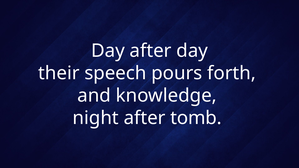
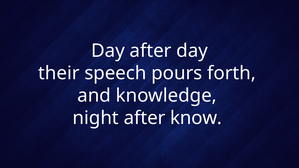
tomb: tomb -> know (196, 118)
